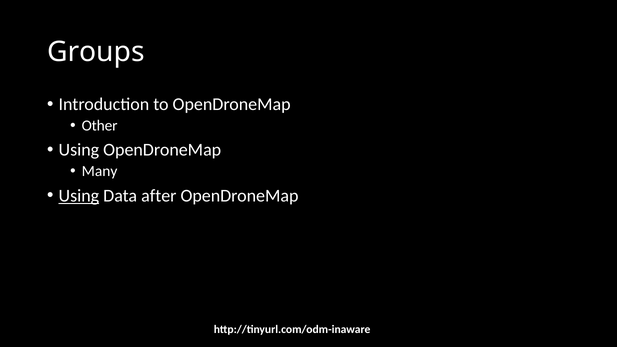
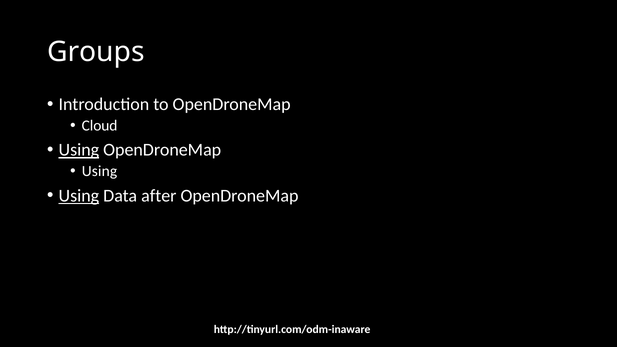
Other: Other -> Cloud (100, 126)
Using underline: none -> present (79, 150)
Many: Many -> Using (99, 171)
